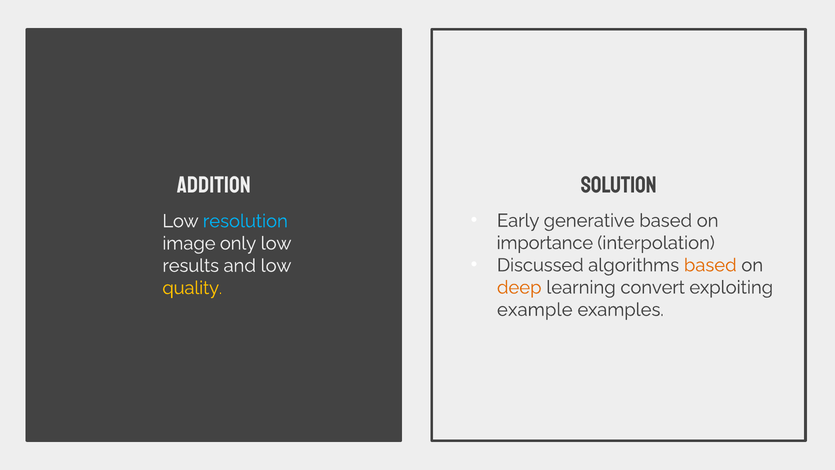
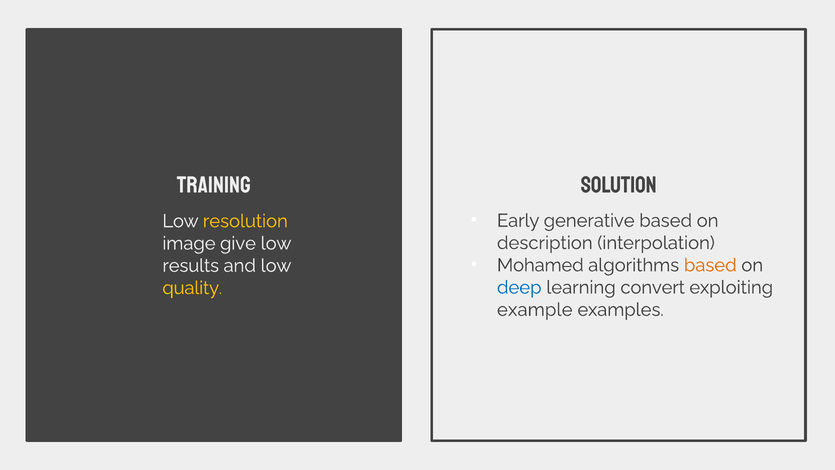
ADDITION: ADDITION -> TRAINING (214, 185)
resolution colour: light blue -> yellow (245, 221)
importance: importance -> description (545, 243)
only: only -> give (238, 243)
Discussed: Discussed -> Mohamed (540, 265)
deep colour: orange -> blue (519, 287)
